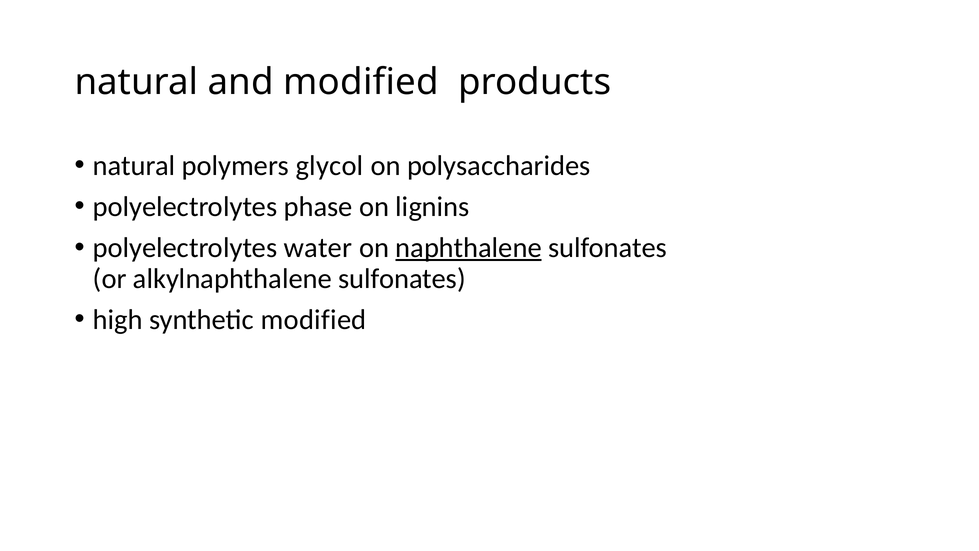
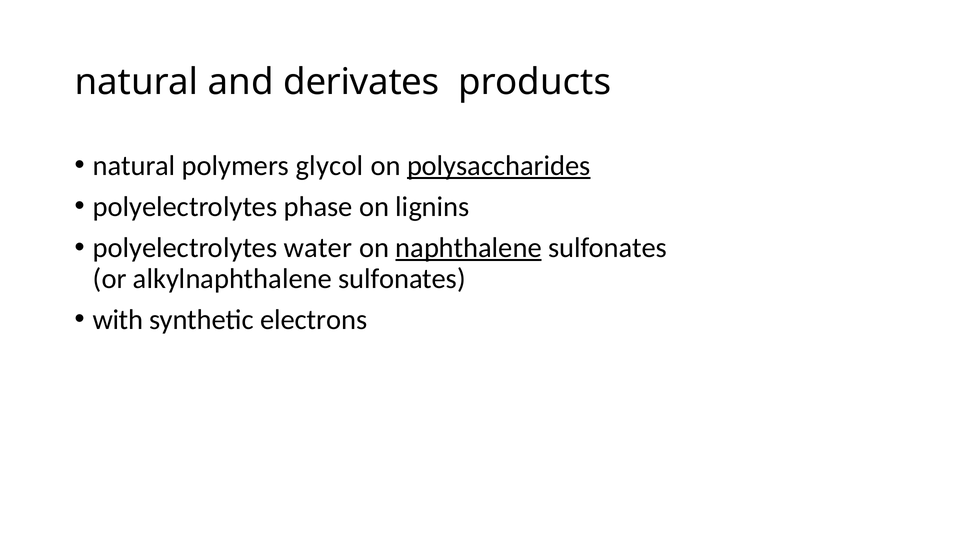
and modified: modified -> derivates (361, 82)
polysaccharides underline: none -> present (499, 166)
high: high -> with (118, 320)
synthetic modified: modified -> electrons (314, 320)
